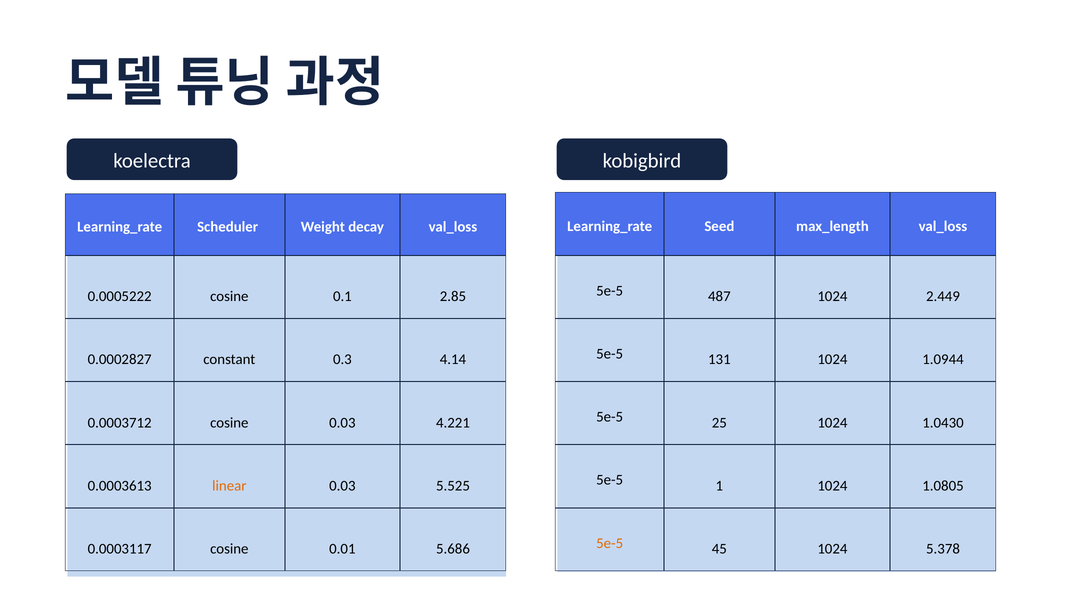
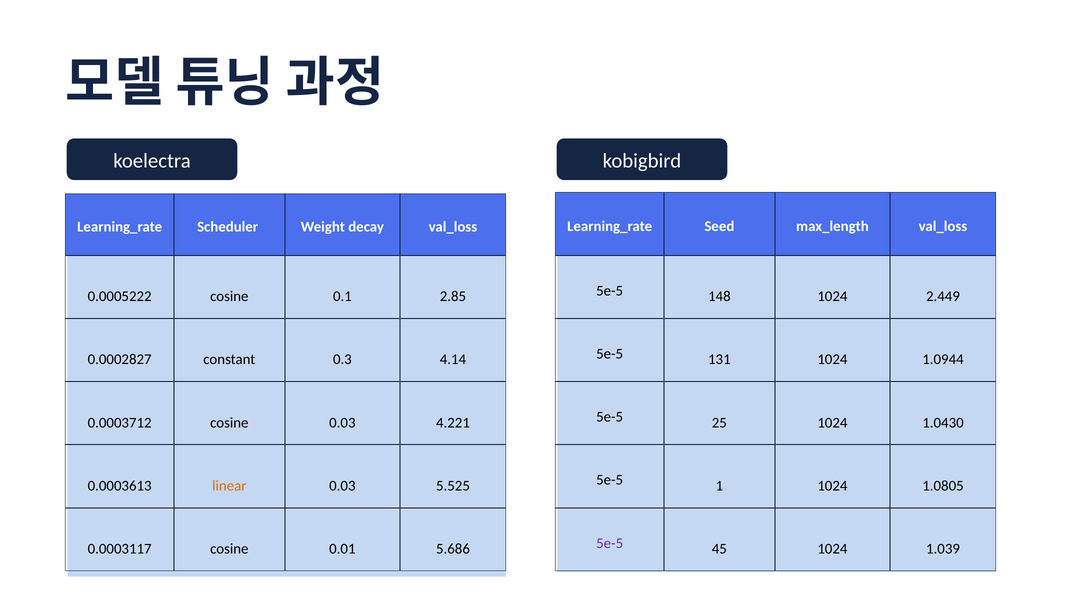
487: 487 -> 148 (719, 296)
5e-5 colour: orange -> purple (610, 543)
5.378: 5.378 -> 1.039 (943, 549)
